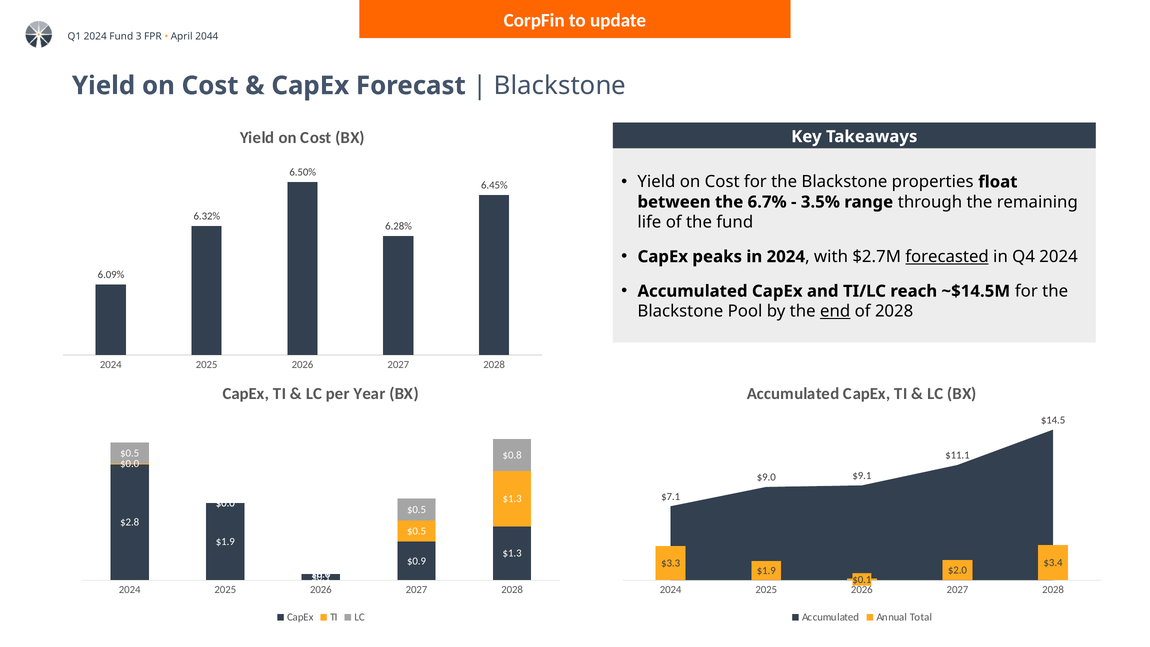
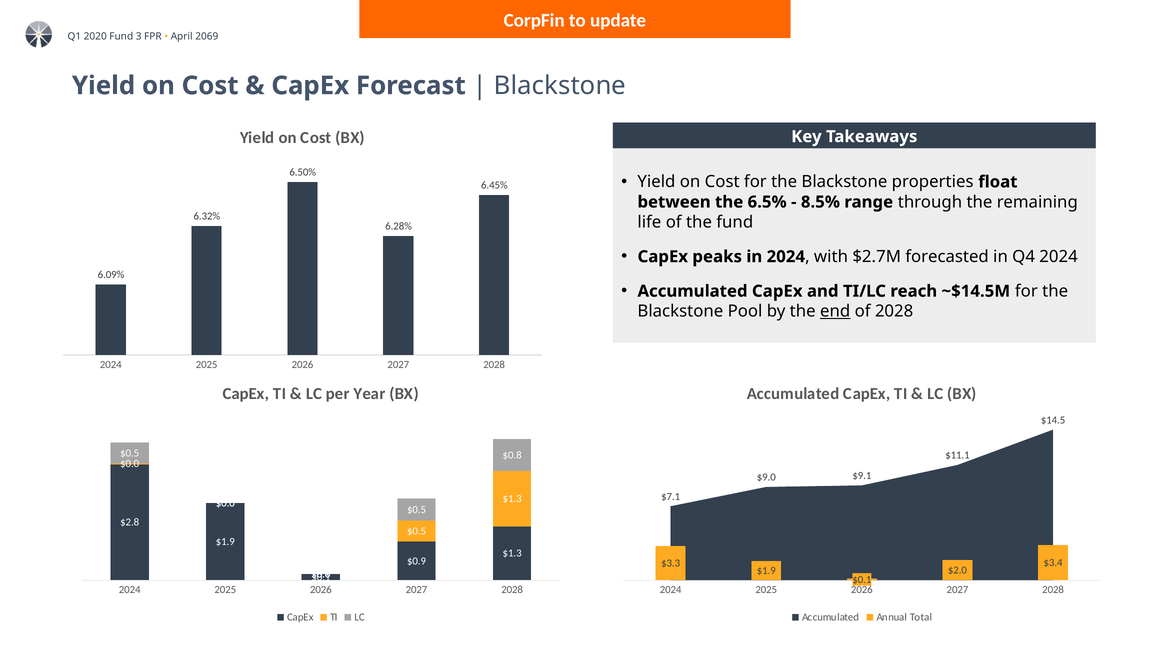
2024: 2024 -> 2020 (95, 36)
2044: 2044 -> 2069 (207, 36)
6.7%: 6.7% -> 6.5% (767, 202)
3.5%: 3.5% -> 8.5% (820, 202)
forecasted underline: present -> none (947, 257)
